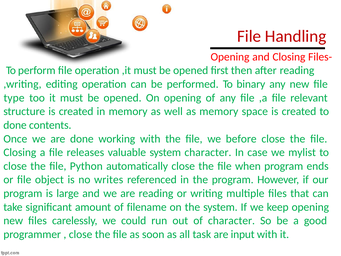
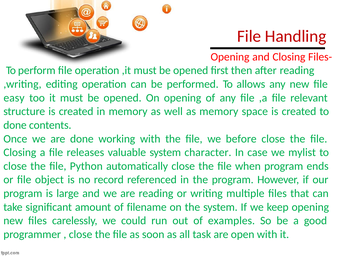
binary: binary -> allows (251, 84)
type: type -> easy (14, 98)
writes: writes -> record (109, 180)
of character: character -> examples (231, 220)
input: input -> open (243, 234)
